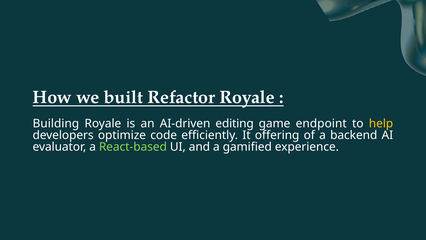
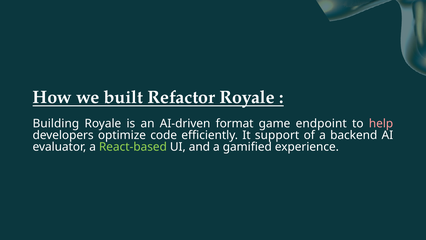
editing: editing -> format (235, 123)
help colour: yellow -> pink (381, 123)
offering: offering -> support (277, 135)
